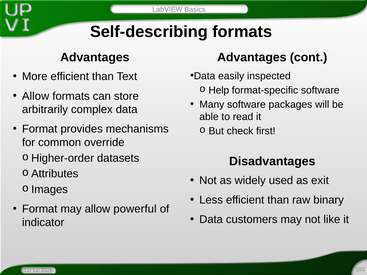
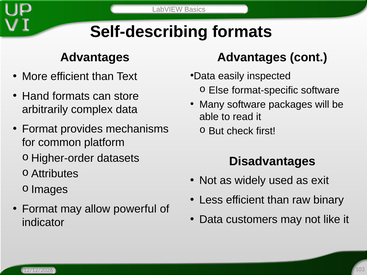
Help: Help -> Else (219, 90)
Allow: Allow -> Hand (36, 96)
override: override -> platform (104, 143)
